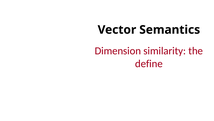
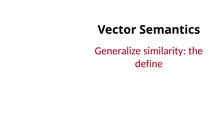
Dimension: Dimension -> Generalize (118, 51)
